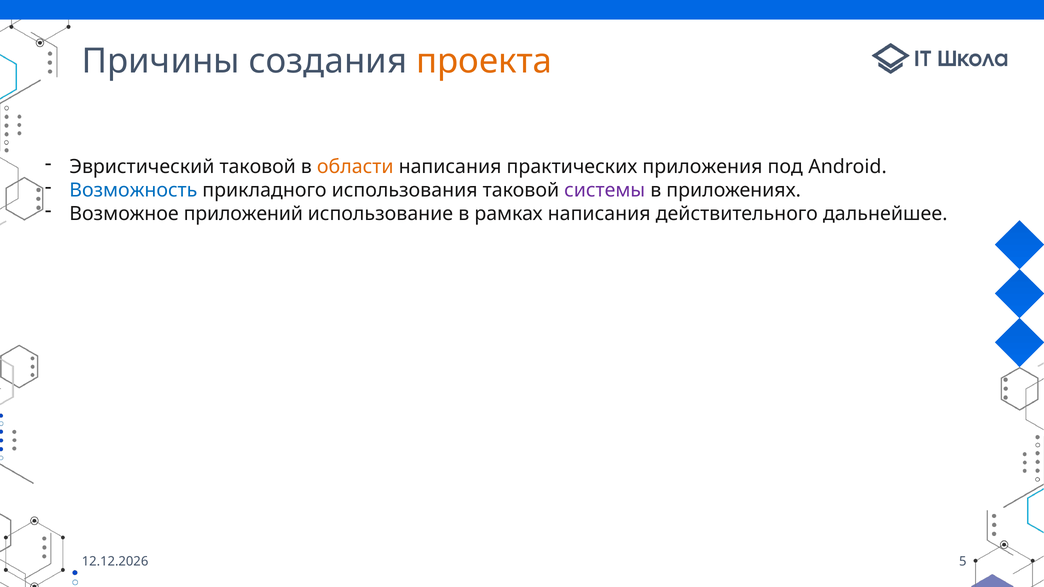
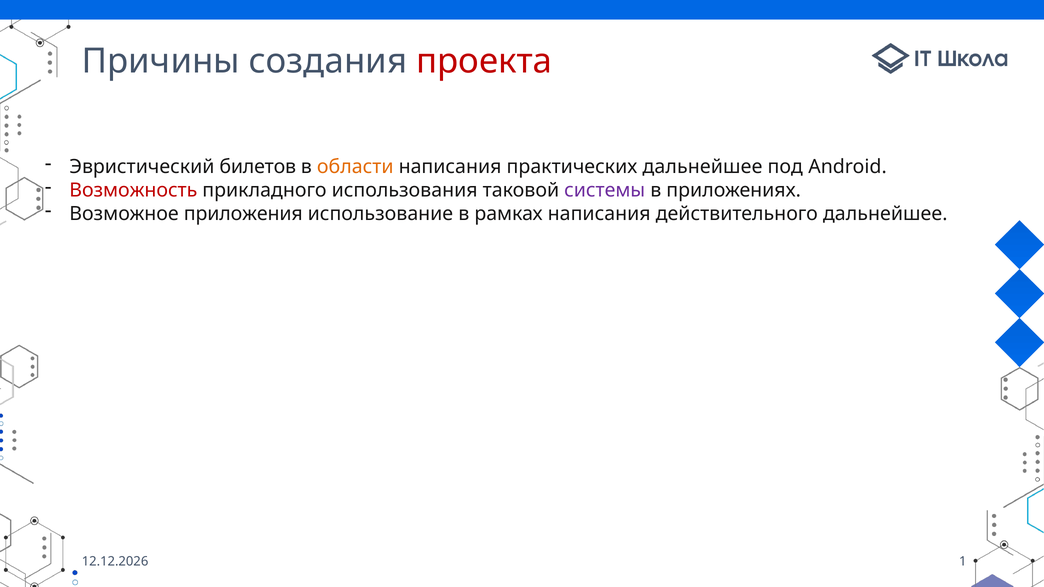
проекта colour: orange -> red (484, 62)
Эвристический таковой: таковой -> билетов (258, 167)
практических приложения: приложения -> дальнейшее (702, 167)
Возможность colour: blue -> red (133, 191)
приложений: приложений -> приложения (243, 214)
5: 5 -> 1 (963, 562)
